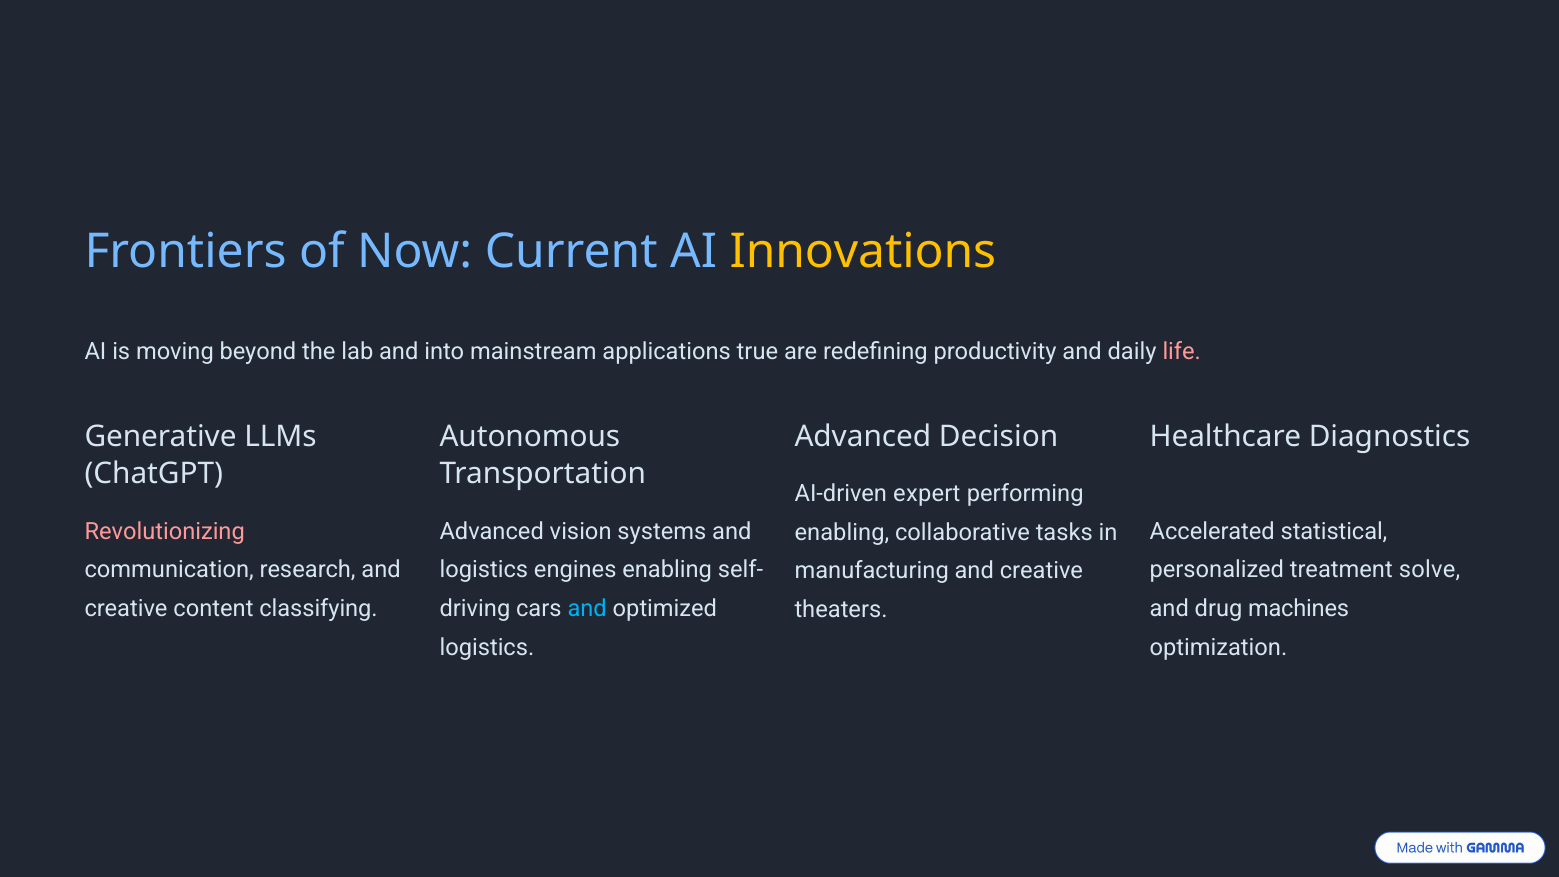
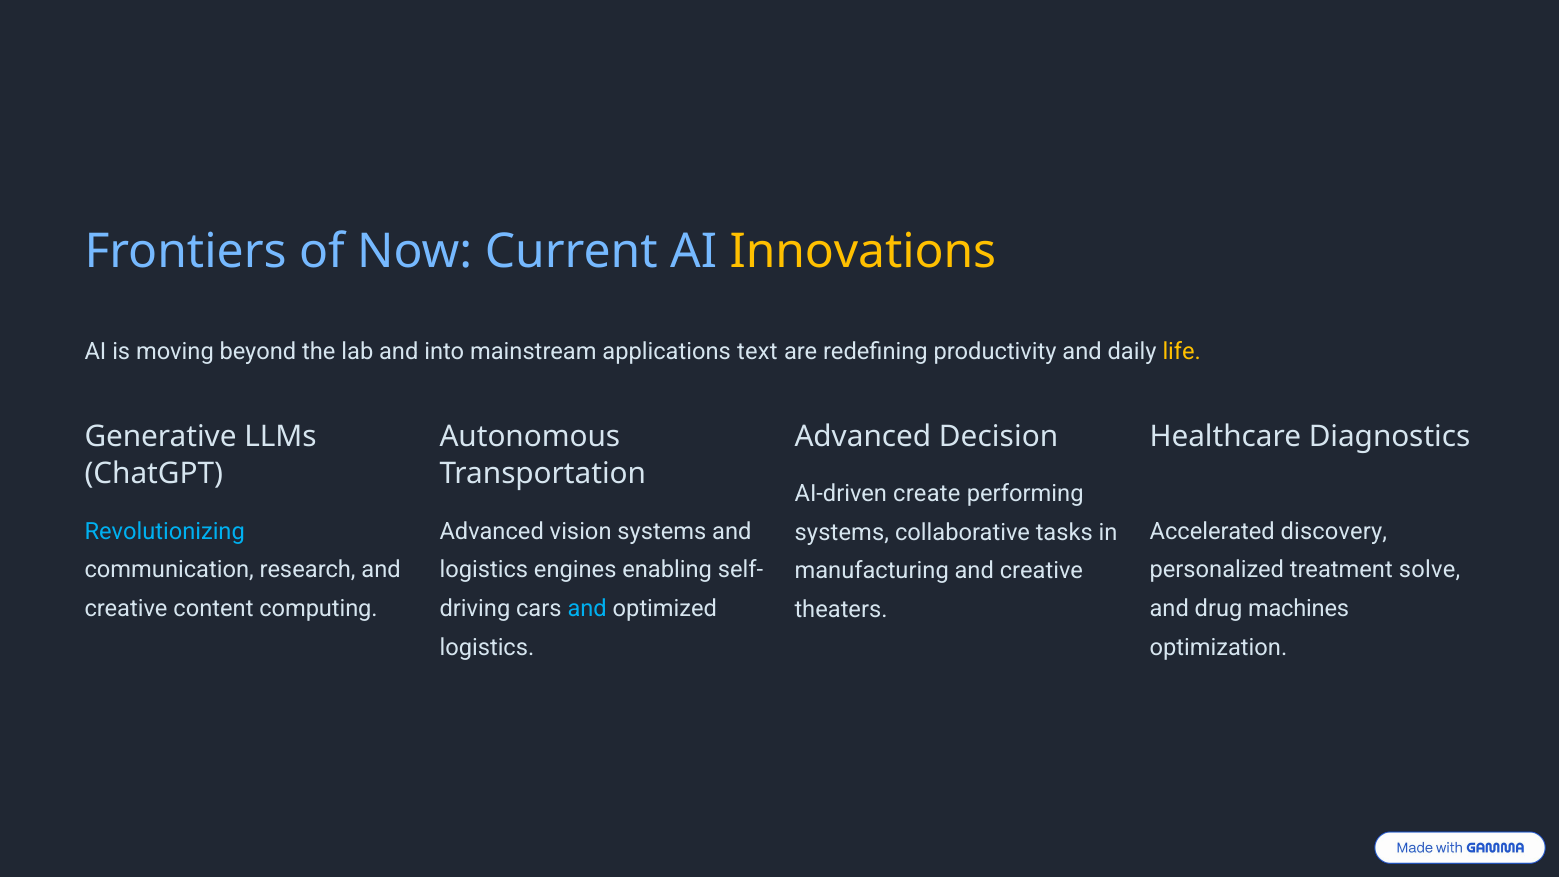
true: true -> text (757, 351)
life colour: pink -> yellow (1182, 351)
expert: expert -> create (927, 494)
Revolutionizing colour: pink -> light blue (165, 532)
statistical: statistical -> discovery (1334, 532)
enabling: enabling -> systems (842, 532)
classifying: classifying -> computing (319, 609)
